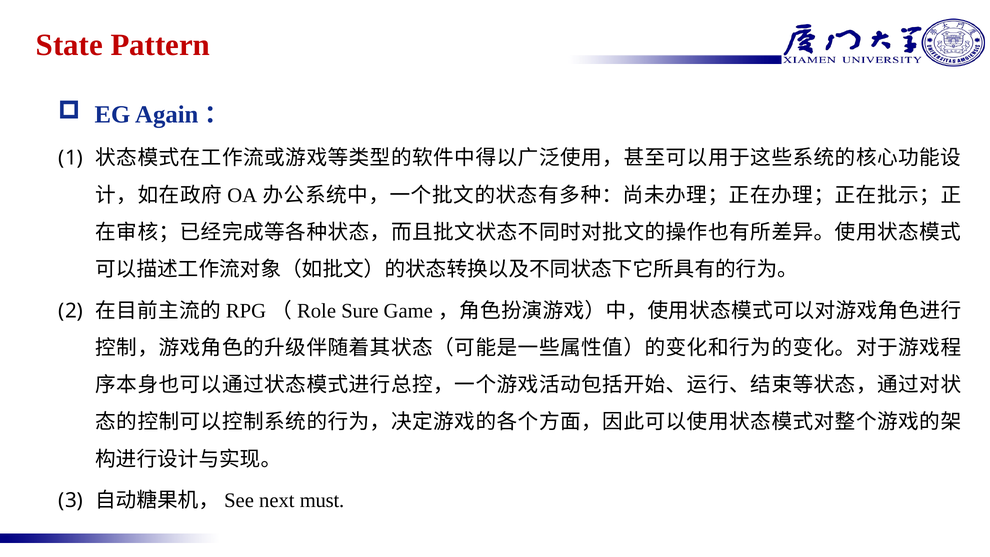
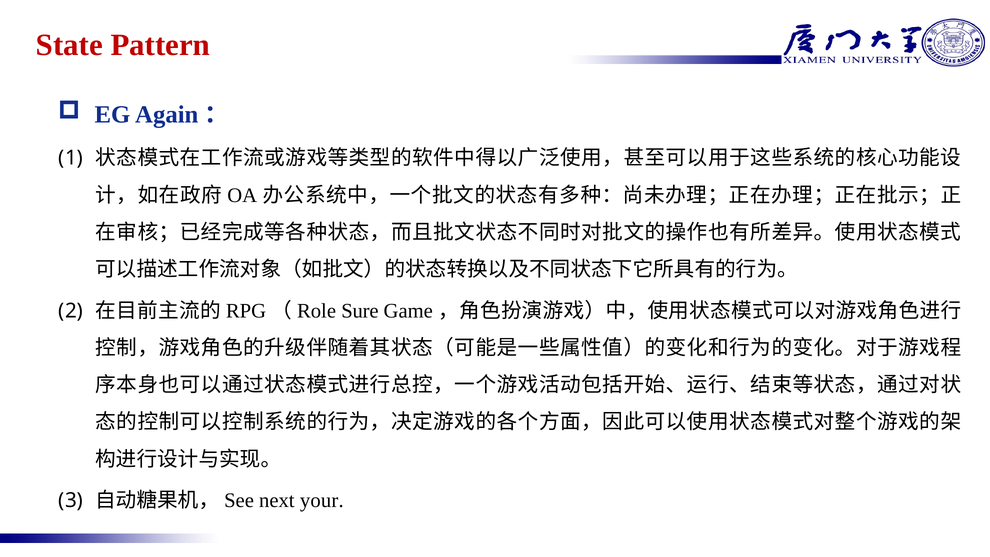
must: must -> your (322, 500)
